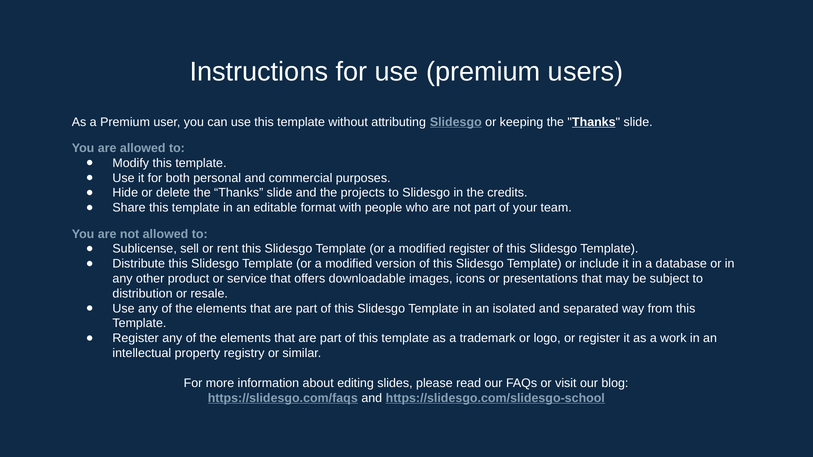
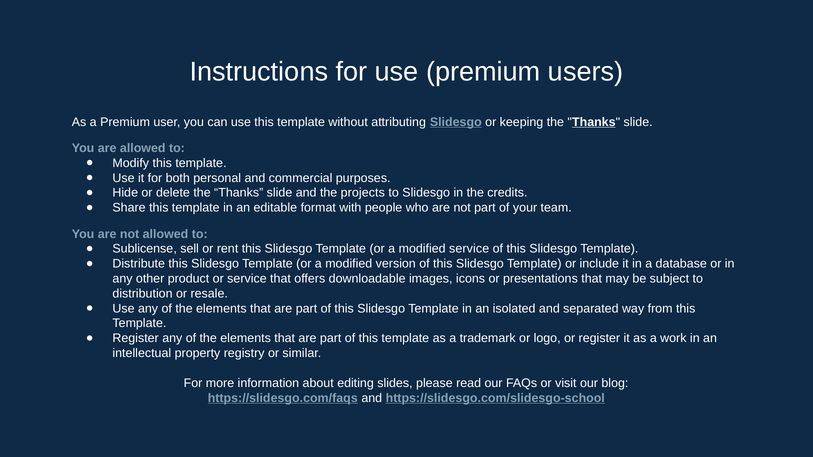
modified register: register -> service (469, 249)
